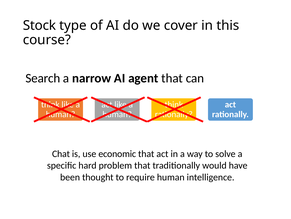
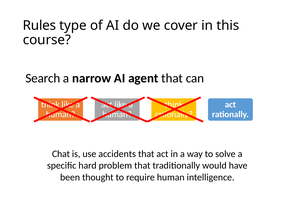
Stock: Stock -> Rules (39, 25)
economic: economic -> accidents (117, 153)
